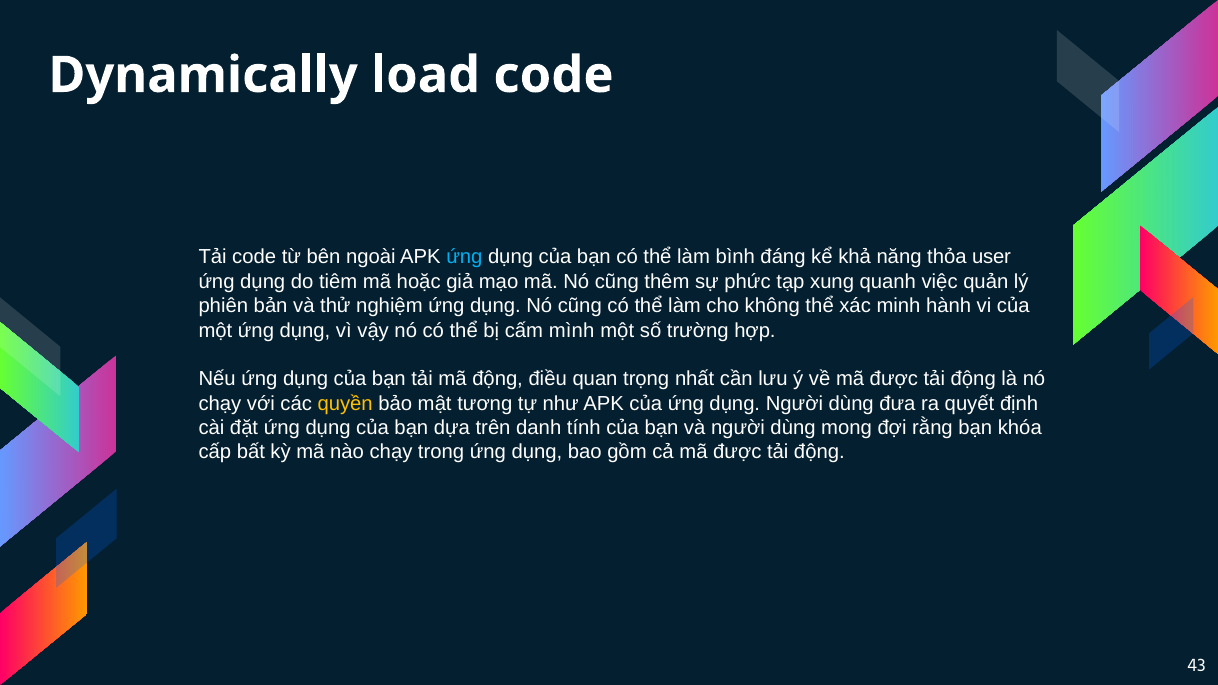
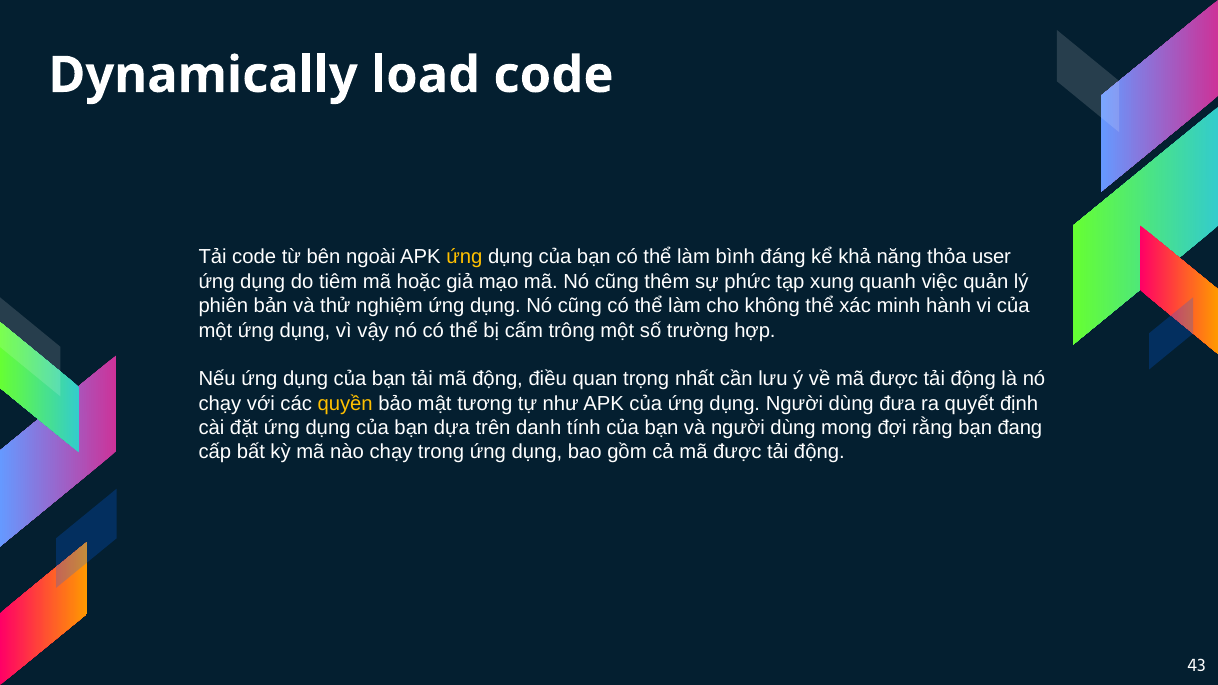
ứng colour: light blue -> yellow (464, 257)
mình: mình -> trông (572, 330)
khóa: khóa -> đang (1020, 428)
